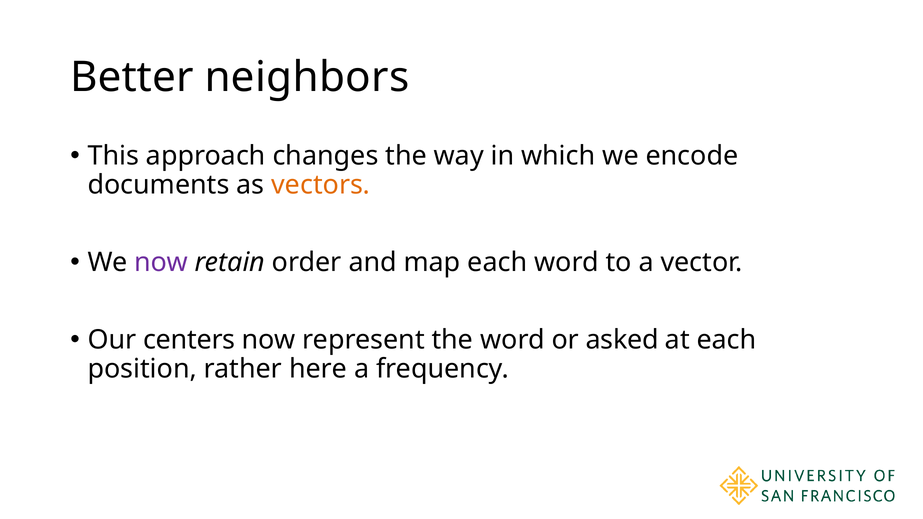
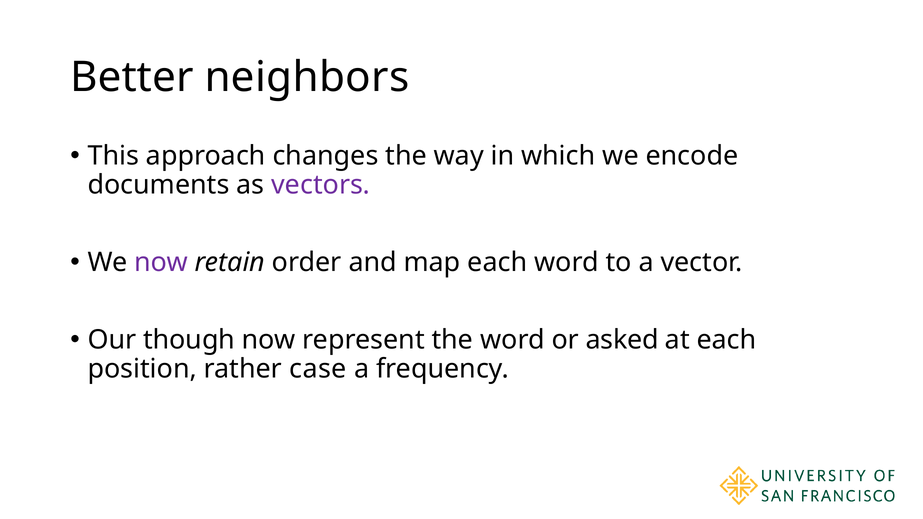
vectors colour: orange -> purple (321, 185)
centers: centers -> though (189, 340)
here: here -> case (318, 369)
